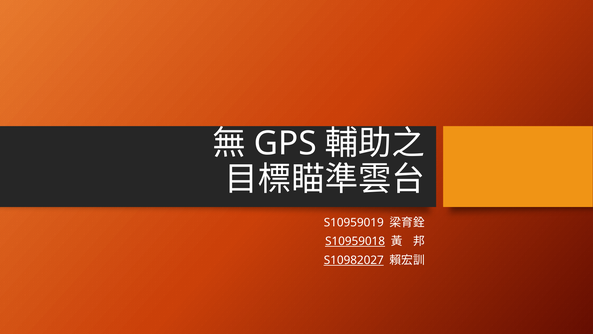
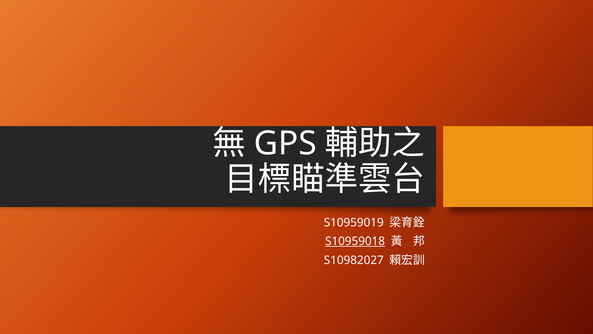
S10982027 underline: present -> none (354, 260)
